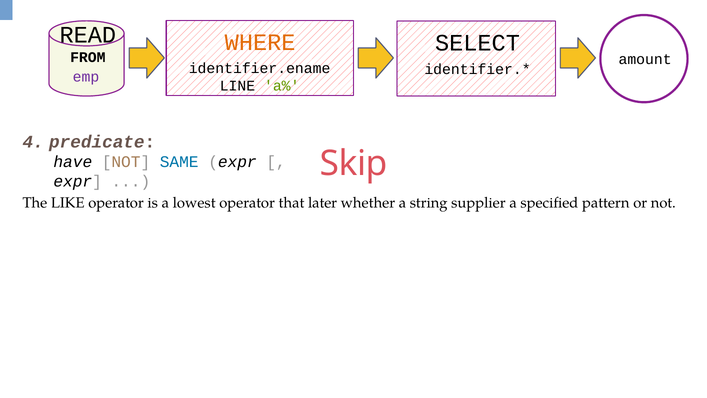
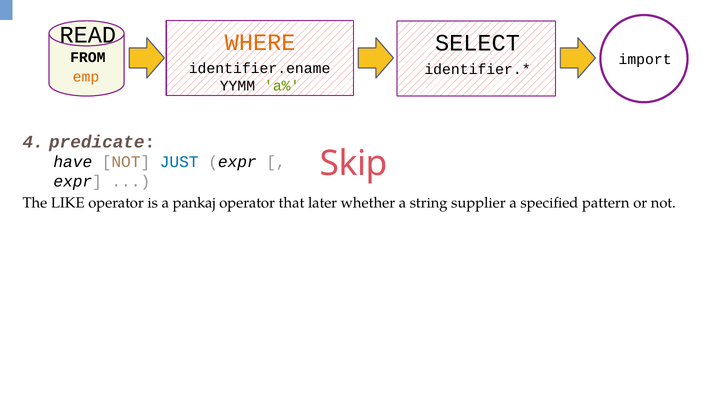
amount: amount -> import (645, 59)
emp colour: purple -> orange (86, 77)
LINE: LINE -> YYMM (237, 86)
SAME: SAME -> JUST (179, 162)
lowest: lowest -> pankaj (194, 202)
